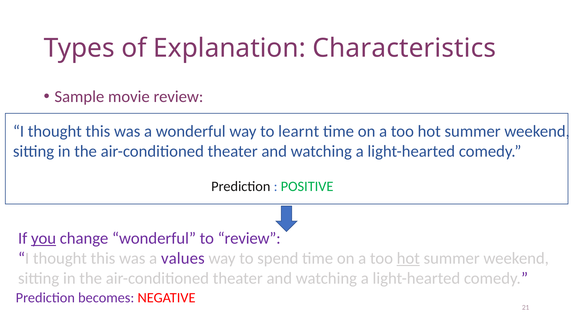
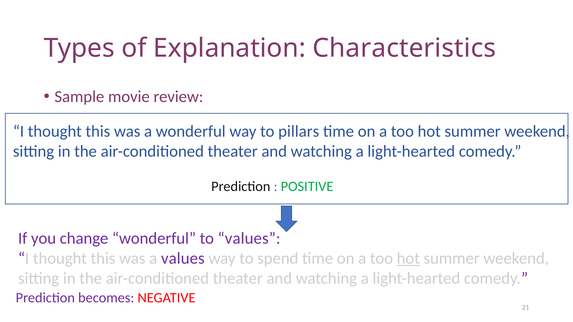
learnt: learnt -> pillars (299, 132)
you underline: present -> none (44, 239)
to review: review -> values (249, 239)
